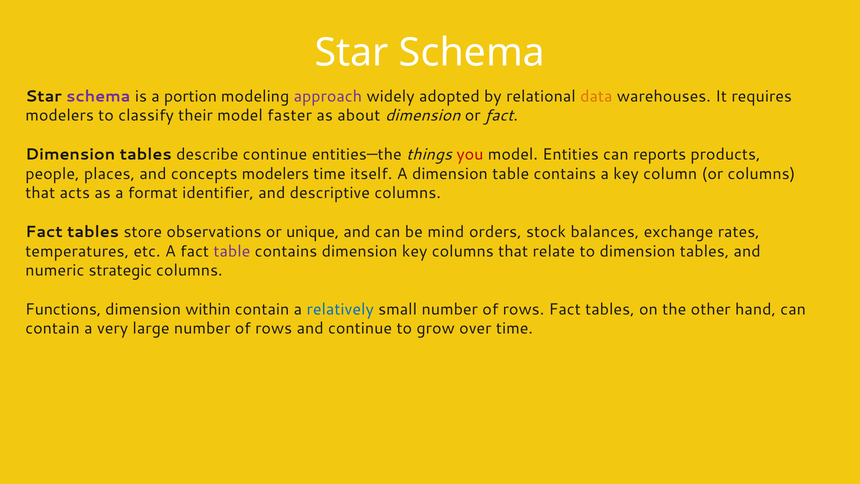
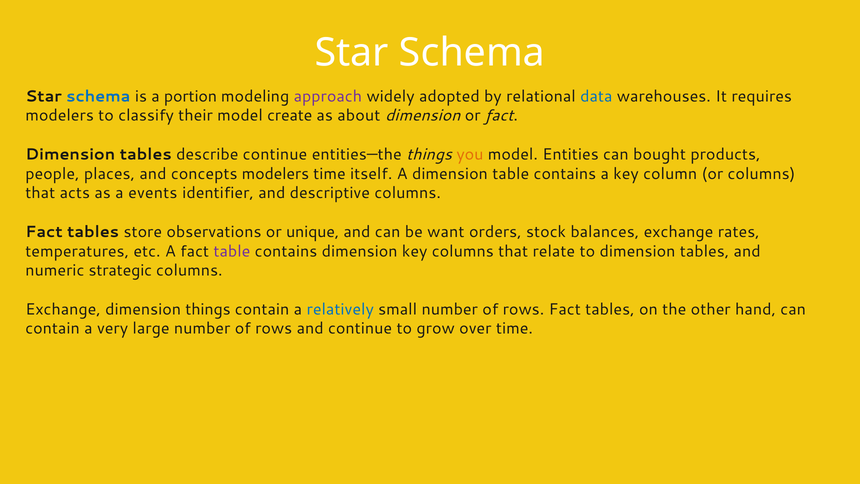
schema colour: purple -> blue (98, 96)
data colour: orange -> blue (596, 96)
faster: faster -> create (290, 116)
you colour: red -> orange (470, 154)
reports: reports -> bought (660, 154)
format: format -> events (153, 193)
mind: mind -> want (446, 232)
Functions: Functions -> Exchange (63, 309)
dimension within: within -> things (208, 309)
